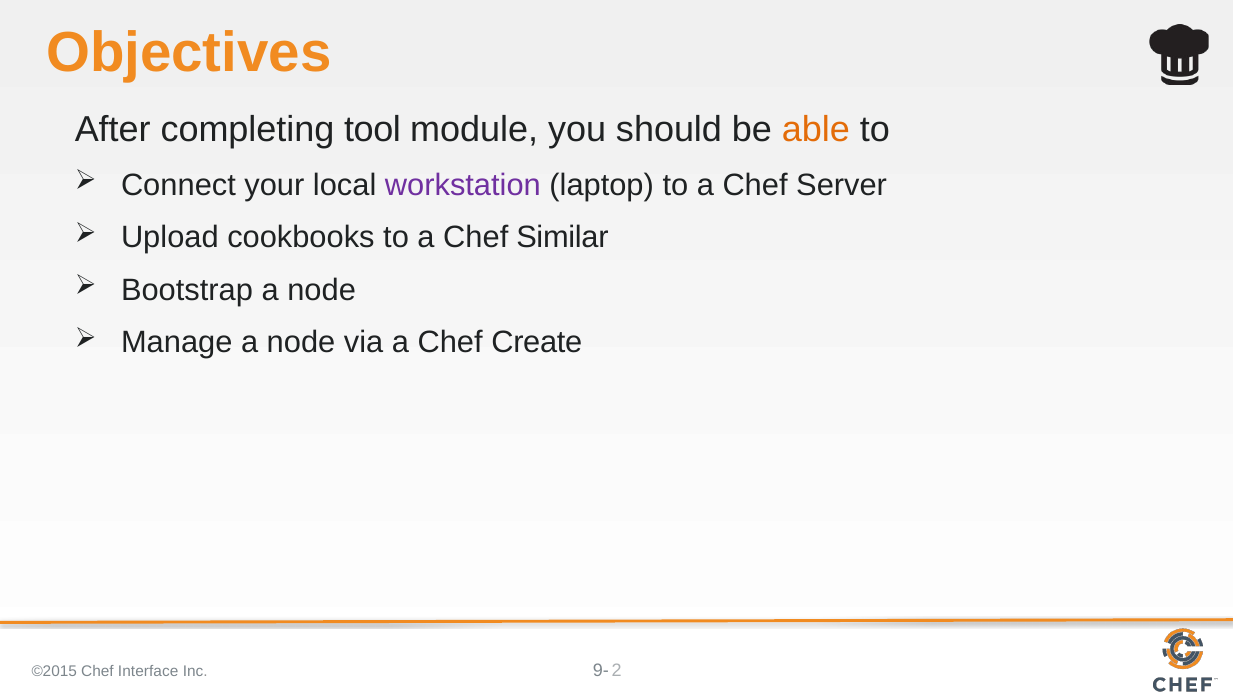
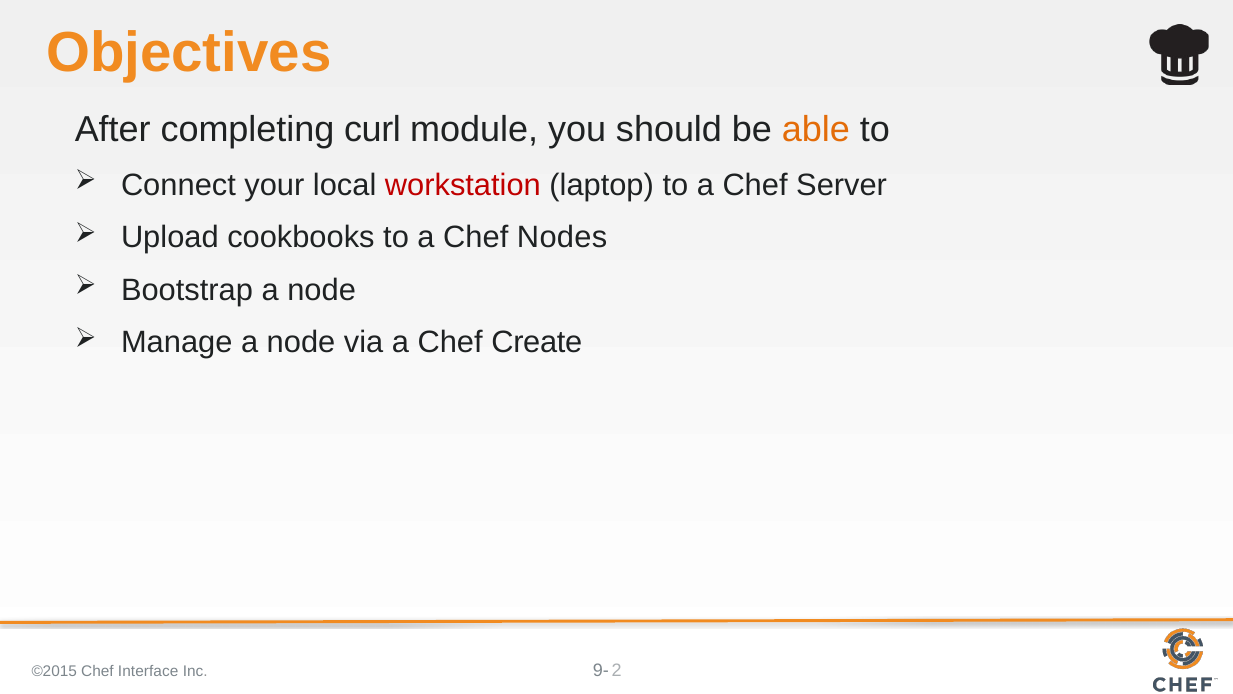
tool: tool -> curl (373, 130)
workstation colour: purple -> red (463, 185)
Similar: Similar -> Nodes (562, 238)
